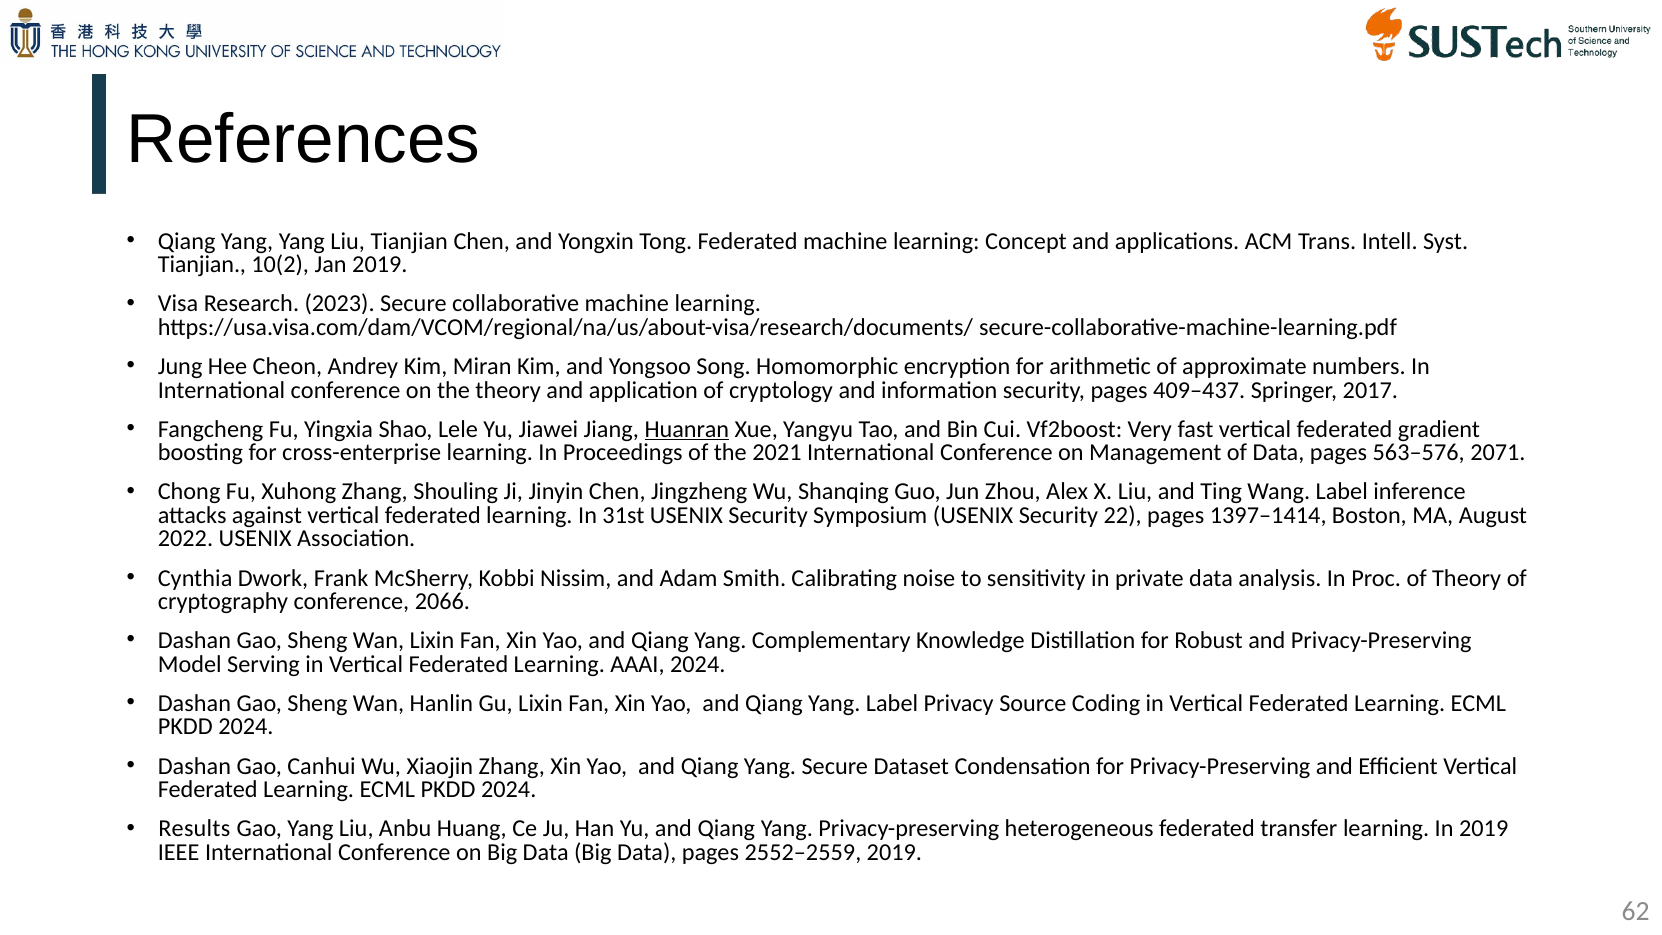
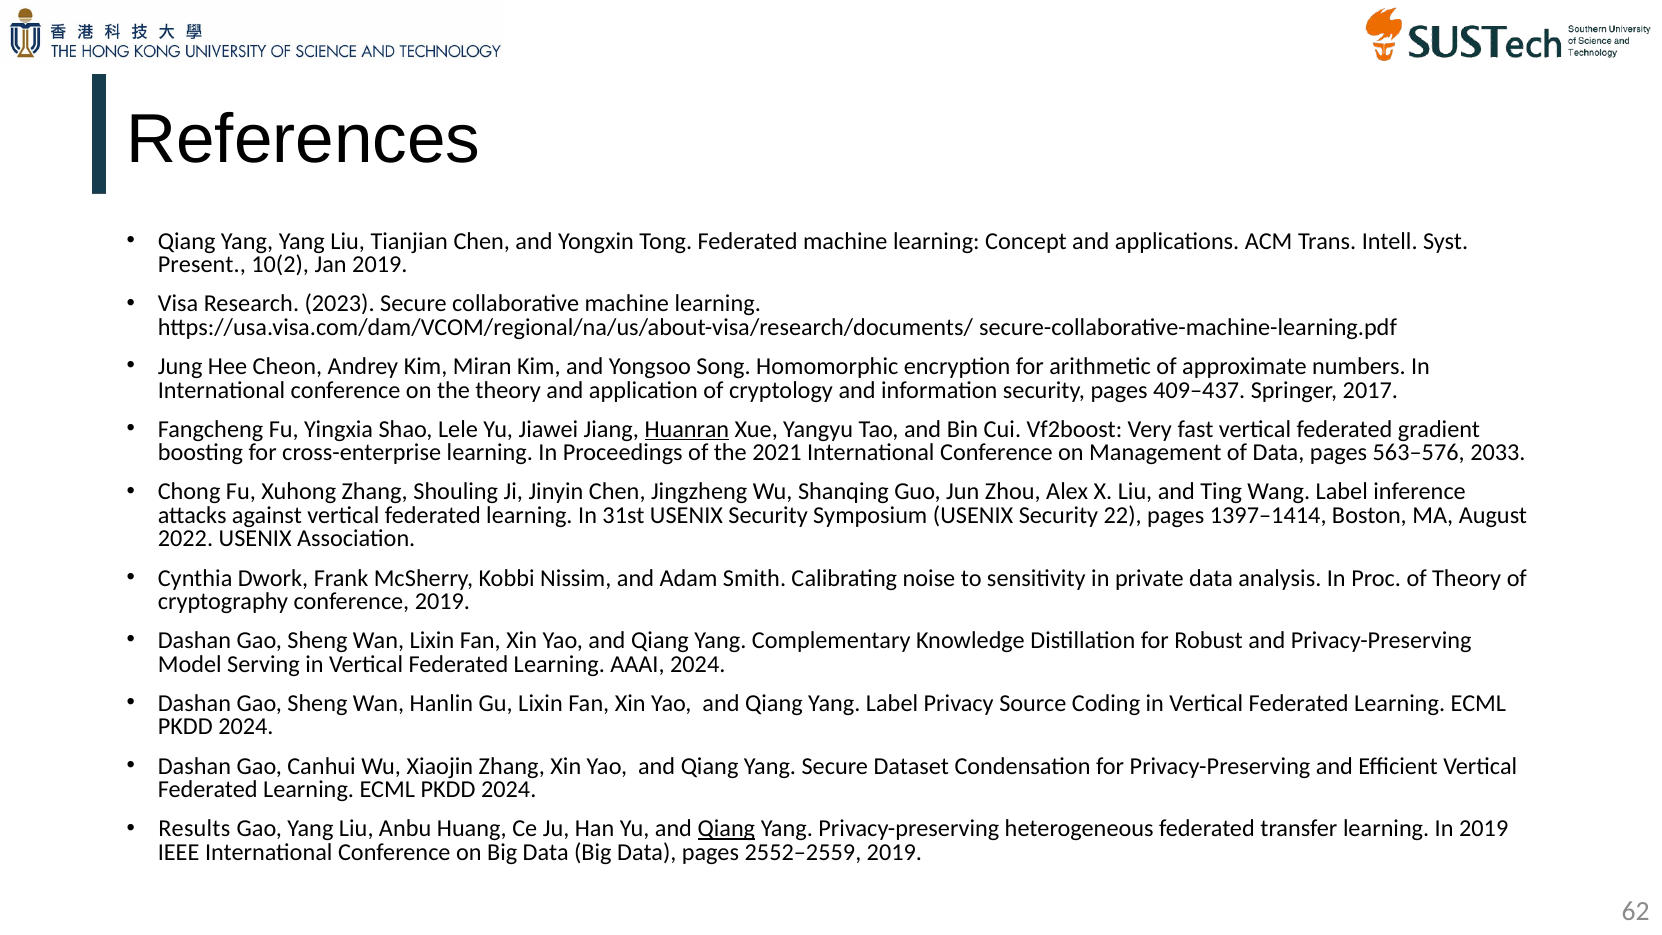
Tianjian: Tianjian -> Present (202, 265)
2071: 2071 -> 2033 (1498, 453)
conference 2066: 2066 -> 2019 (442, 602)
Qiang underline: none -> present (726, 829)
